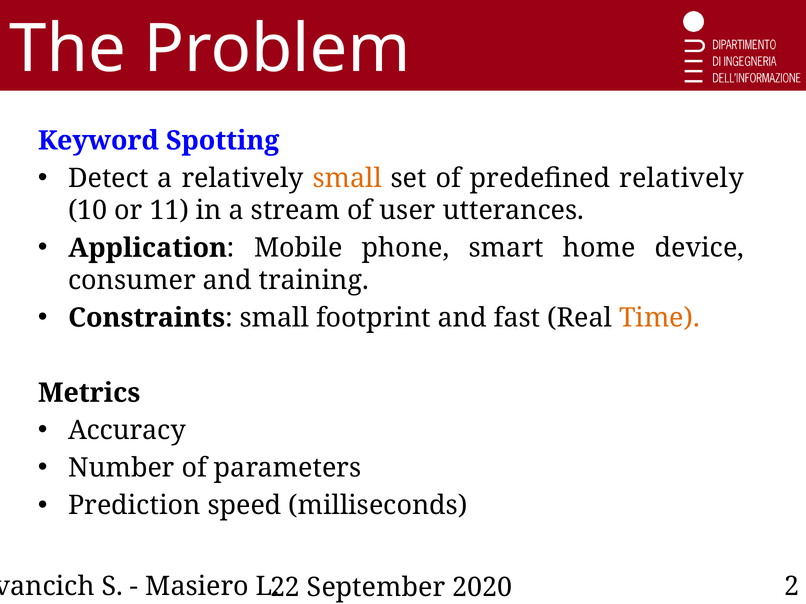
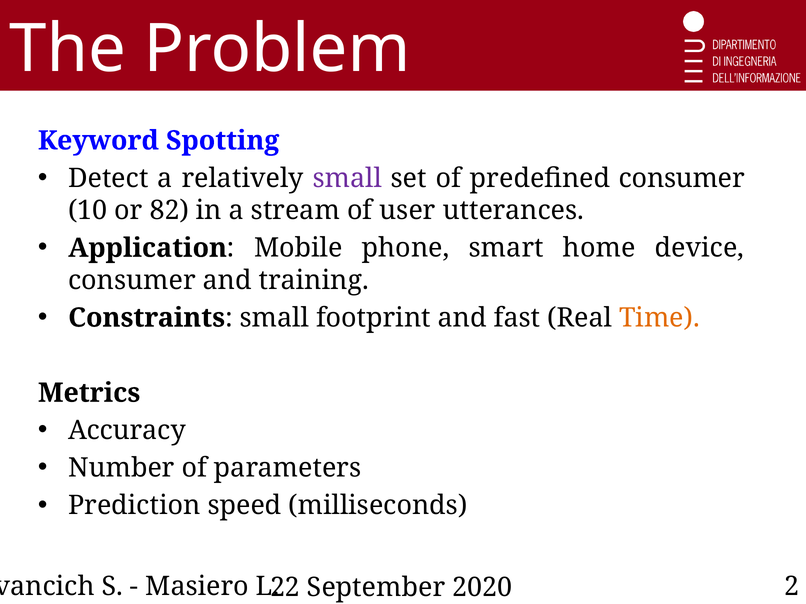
small colour: orange -> purple (347, 178)
predefined relatively: relatively -> consumer (682, 178)
11: 11 -> 82 (169, 211)
